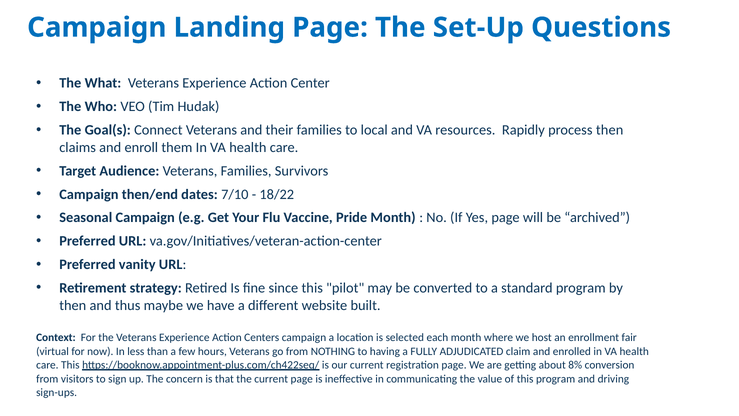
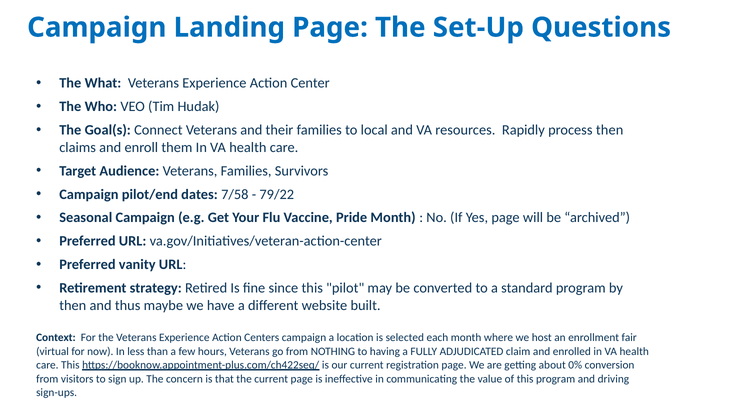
then/end: then/end -> pilot/end (150, 194)
7/10: 7/10 -> 7/58 (235, 194)
18/22: 18/22 -> 79/22 (277, 194)
8%: 8% -> 0% (575, 365)
